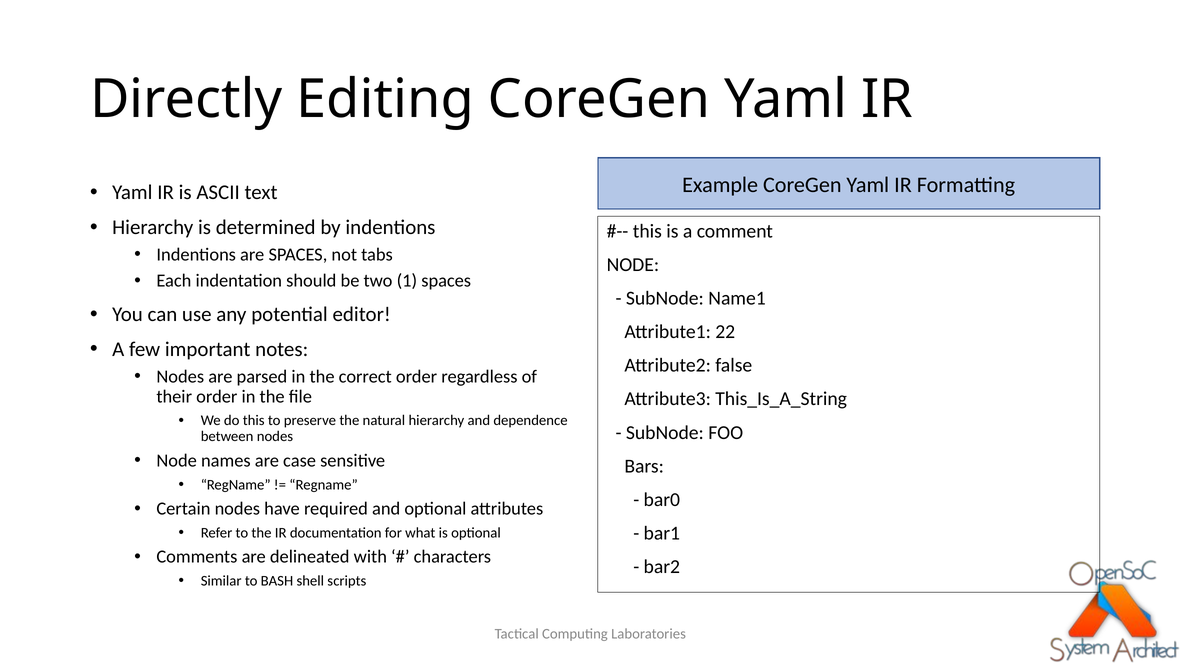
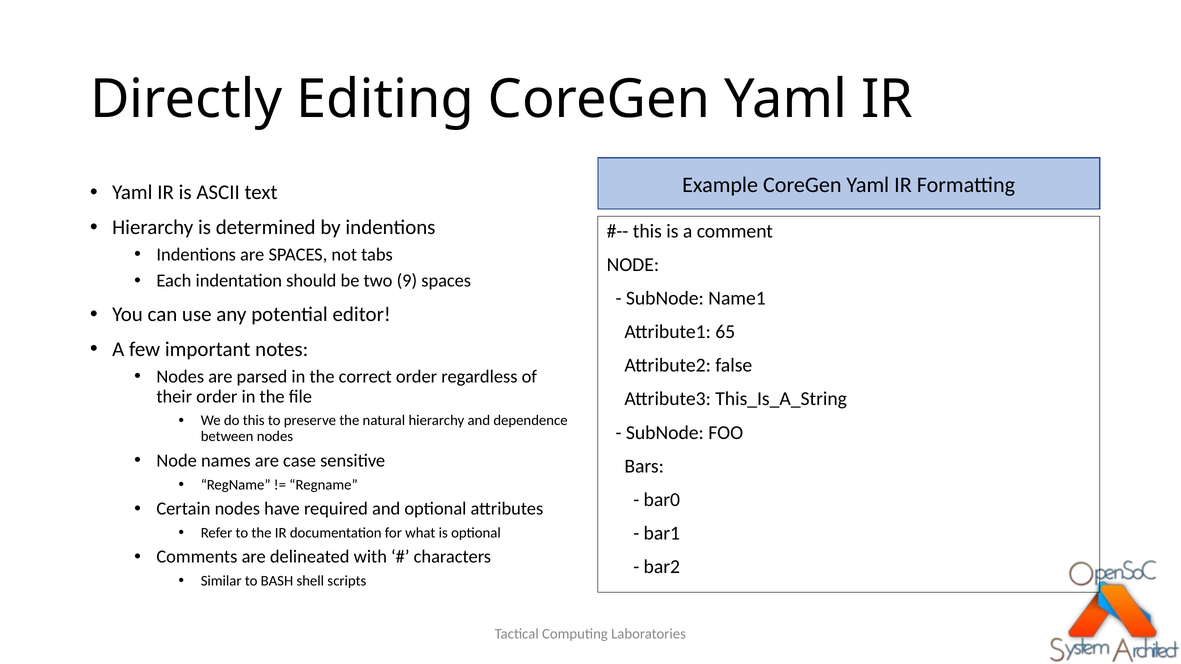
1: 1 -> 9 (407, 281)
22: 22 -> 65 (725, 332)
